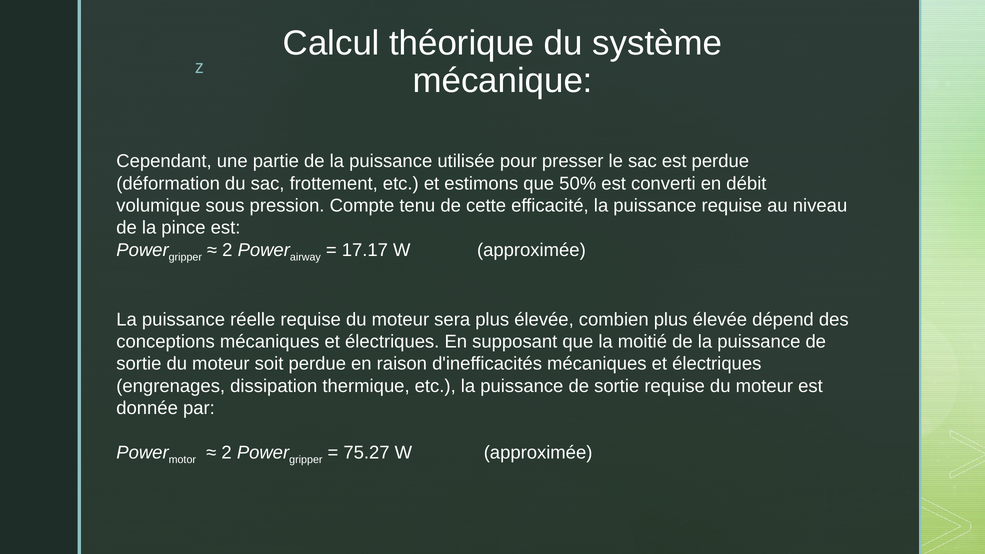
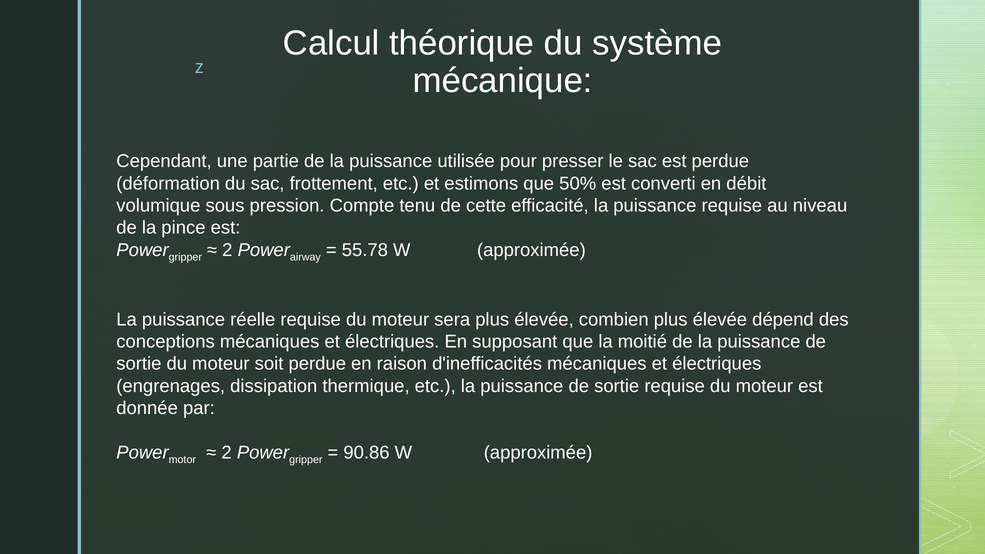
17.17: 17.17 -> 55.78 (365, 250)
75.27: 75.27 -> 90.86 (366, 453)
